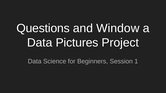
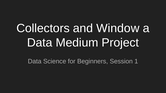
Questions: Questions -> Collectors (43, 28)
Pictures: Pictures -> Medium (77, 43)
